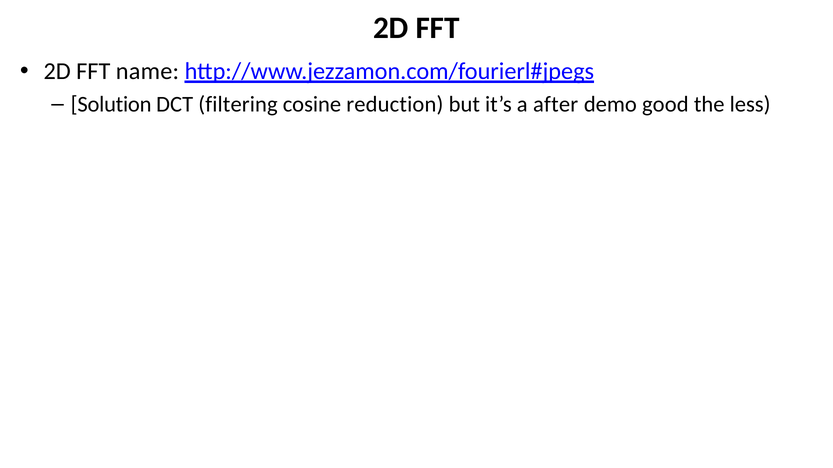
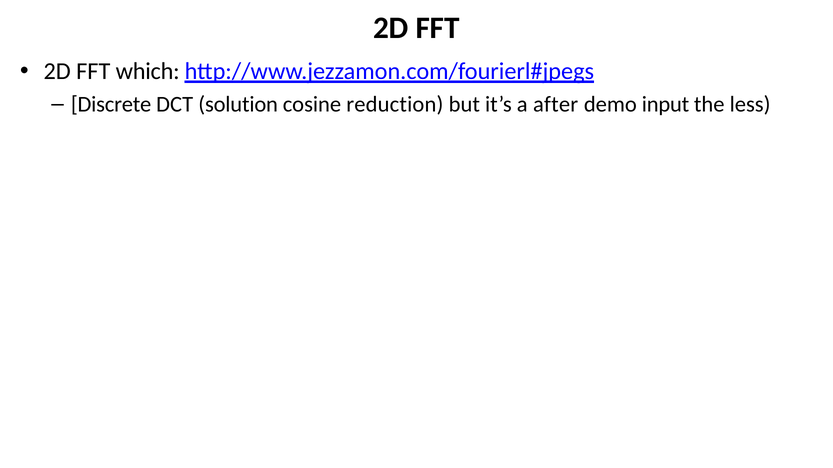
name: name -> which (148, 71)
Solution: Solution -> Discrete (111, 104)
filtering: filtering -> solution (238, 104)
good: good -> input (666, 104)
